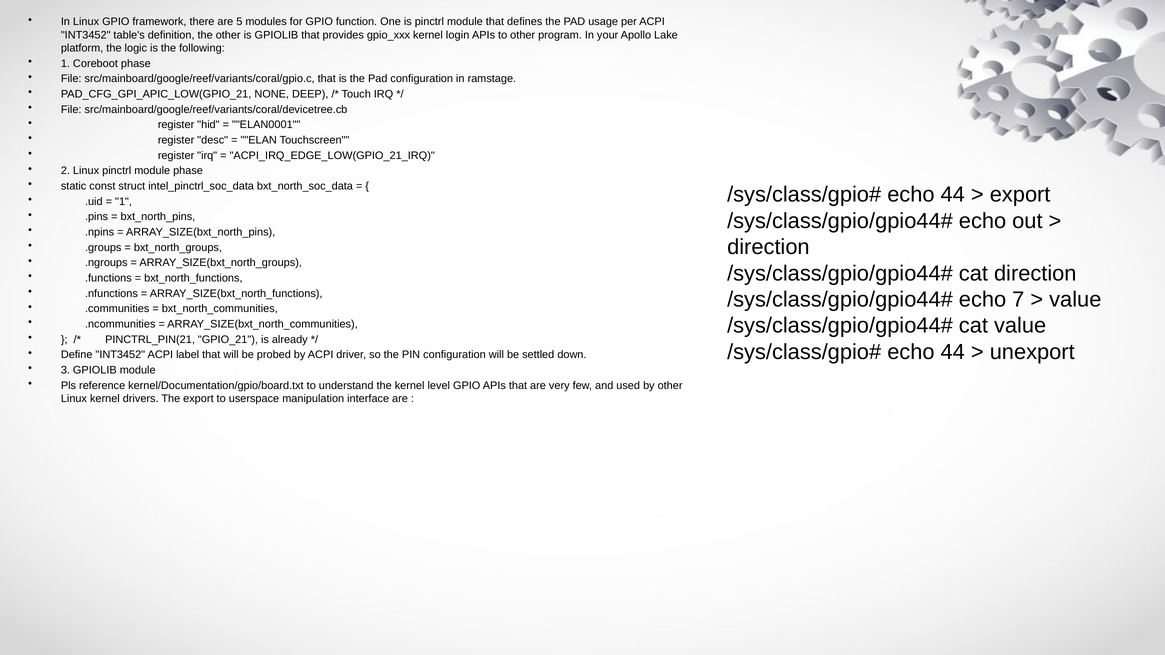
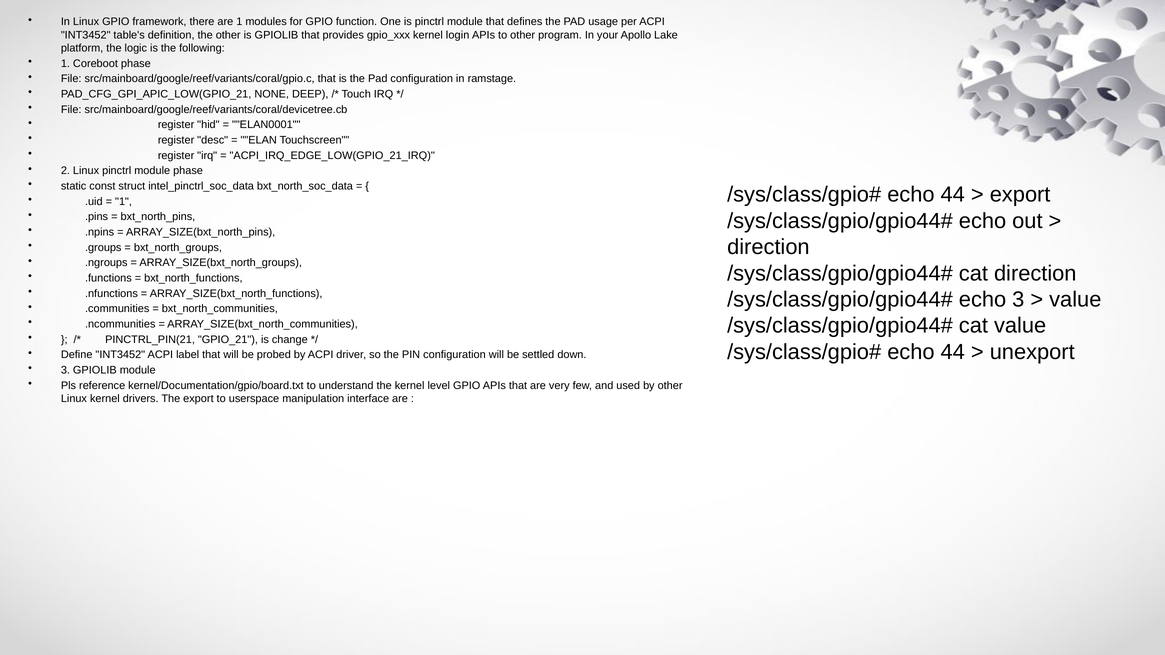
are 5: 5 -> 1 (239, 22)
echo 7: 7 -> 3 (1018, 300)
already: already -> change (290, 340)
